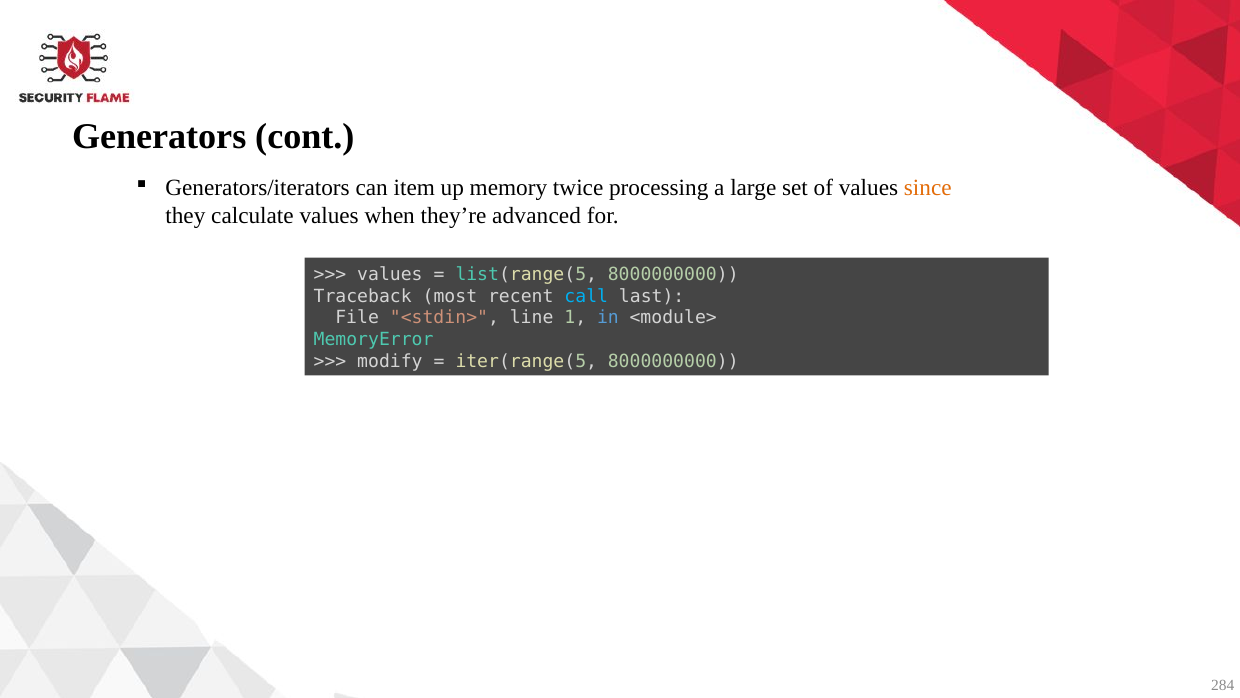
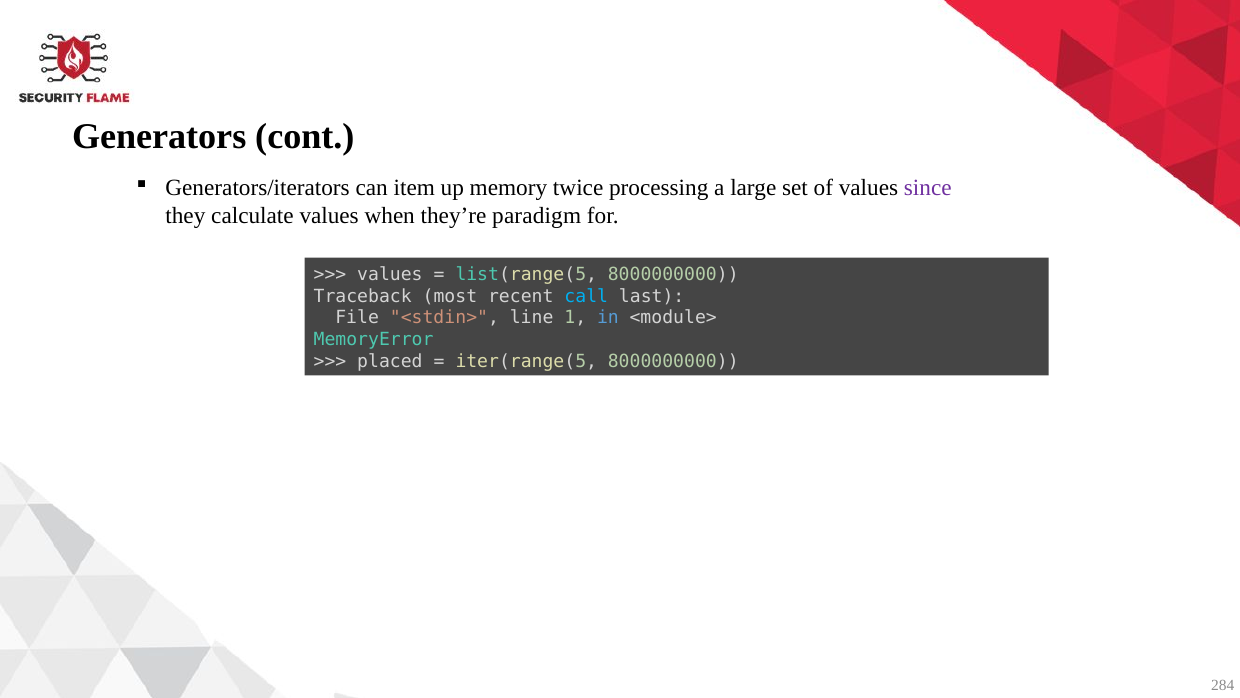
since colour: orange -> purple (928, 188)
advanced: advanced -> paradigm (537, 216)
modify: modify -> placed (390, 361)
